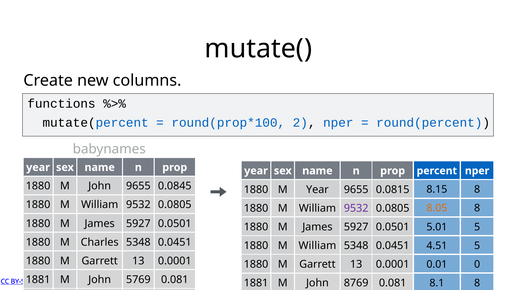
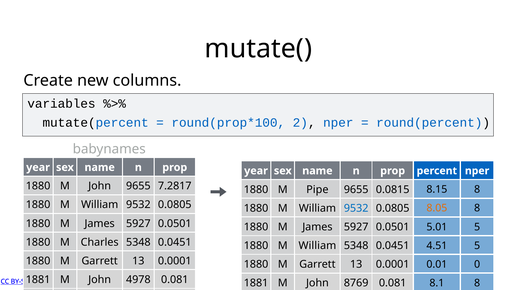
functions: functions -> variables (61, 104)
0.0845: 0.0845 -> 7.2817 (175, 186)
M Year: Year -> Pipe (317, 190)
9532 colour: purple -> blue (356, 208)
5769: 5769 -> 4978 (138, 280)
